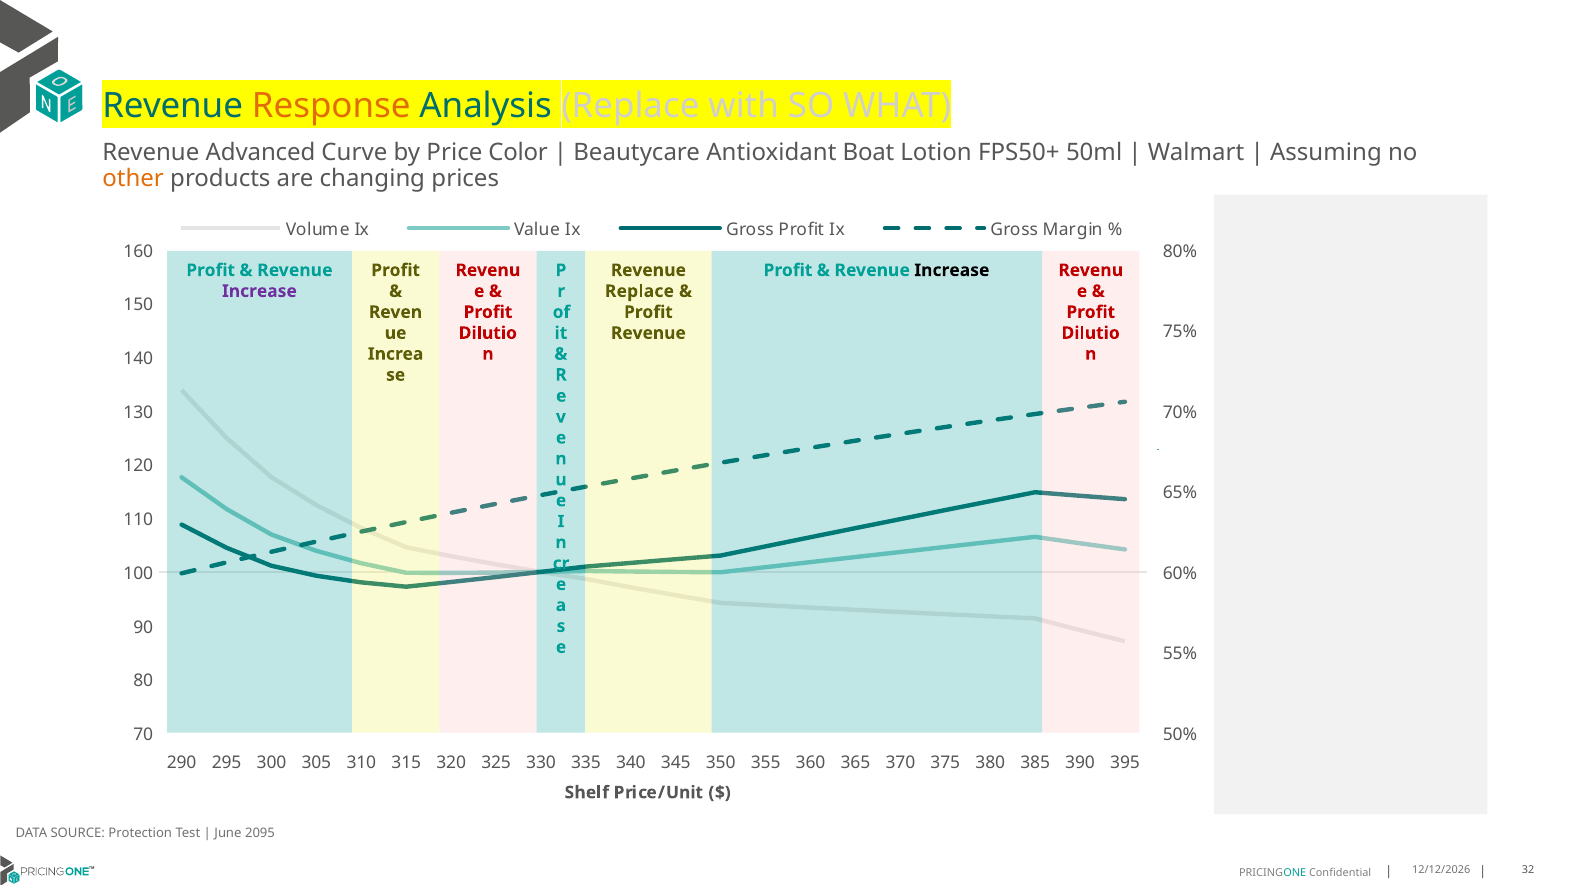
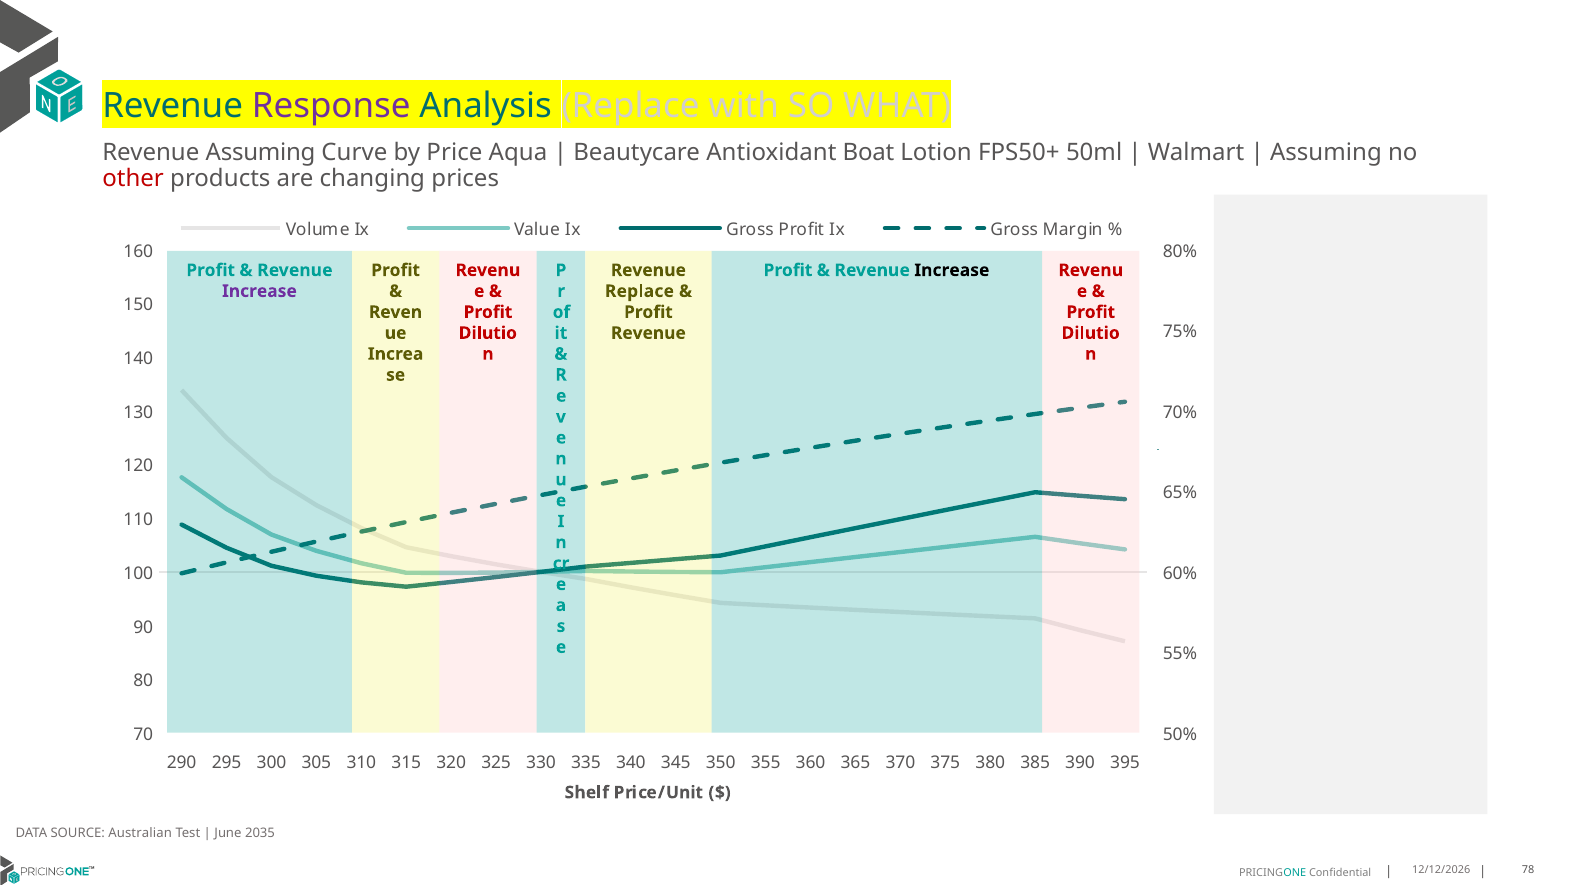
Response colour: orange -> purple (331, 106)
Revenue Advanced: Advanced -> Assuming (261, 152)
Color: Color -> Aqua (518, 152)
other colour: orange -> red (133, 178)
Protection: Protection -> Australian (140, 833)
2095: 2095 -> 2035 (260, 833)
32: 32 -> 78 (1528, 870)
